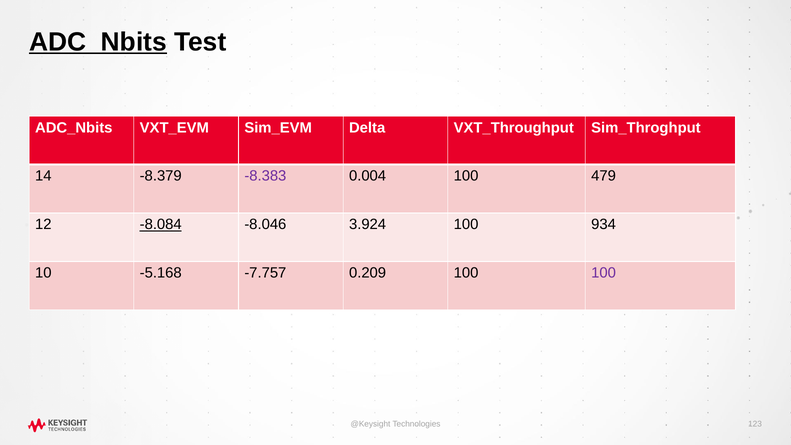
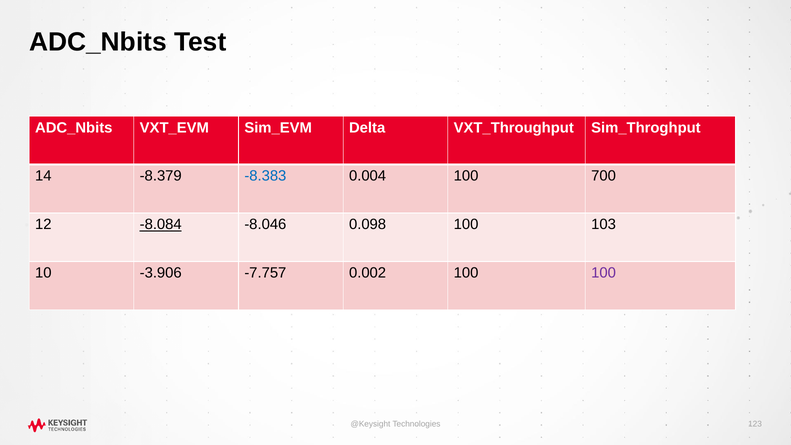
ADC_Nbits underline: present -> none (98, 42)
-8.383 colour: purple -> blue (265, 176)
479: 479 -> 700 (604, 176)
3.924: 3.924 -> 0.098 (368, 224)
934: 934 -> 103 (604, 224)
-5.168: -5.168 -> -3.906 (161, 273)
0.209: 0.209 -> 0.002 (368, 273)
